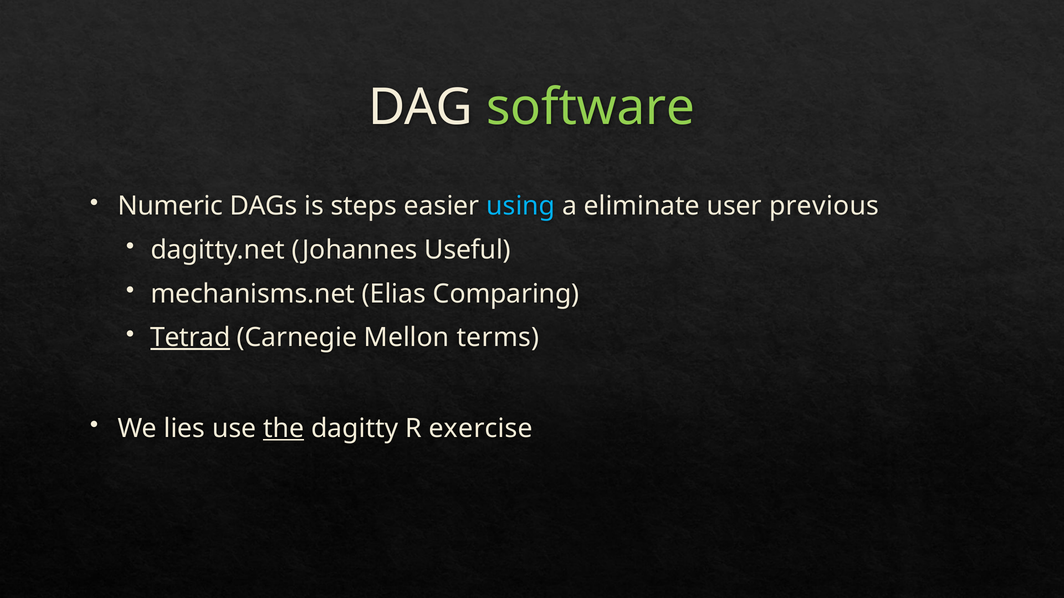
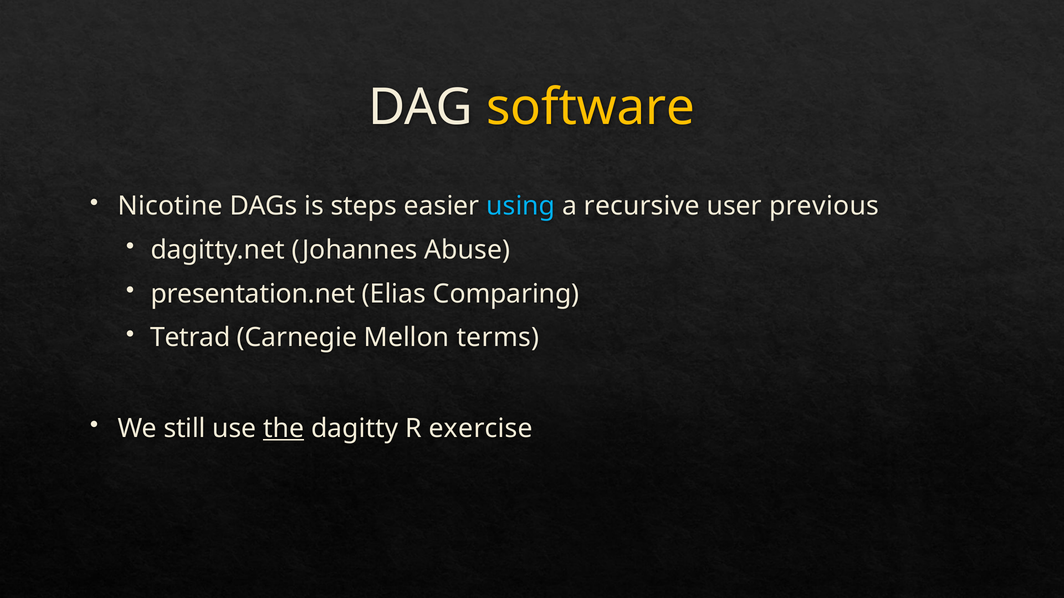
software colour: light green -> yellow (591, 108)
Numeric: Numeric -> Nicotine (170, 206)
eliminate: eliminate -> recursive (642, 206)
Useful: Useful -> Abuse (467, 250)
mechanisms.net: mechanisms.net -> presentation.net (253, 294)
Tetrad underline: present -> none (190, 338)
lies: lies -> still (185, 429)
